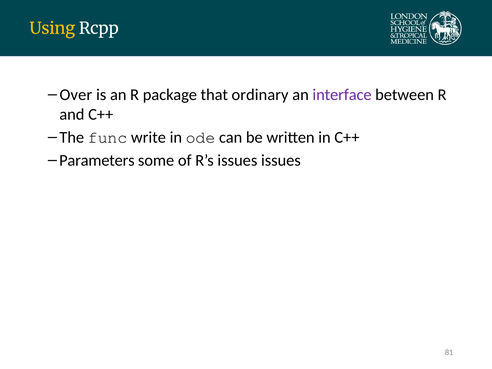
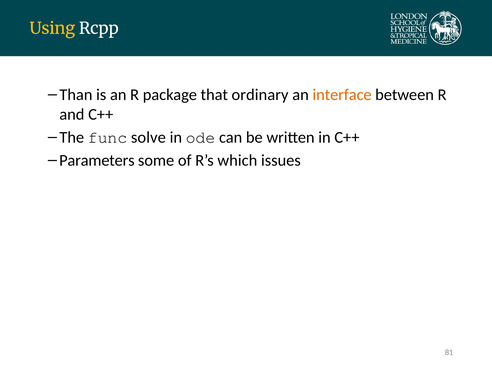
Over: Over -> Than (76, 95)
interface colour: purple -> orange (342, 95)
write: write -> solve (148, 137)
R’s issues: issues -> which (237, 160)
